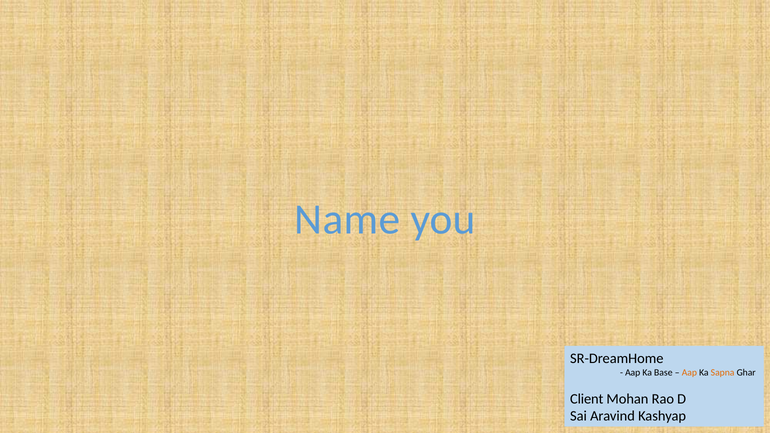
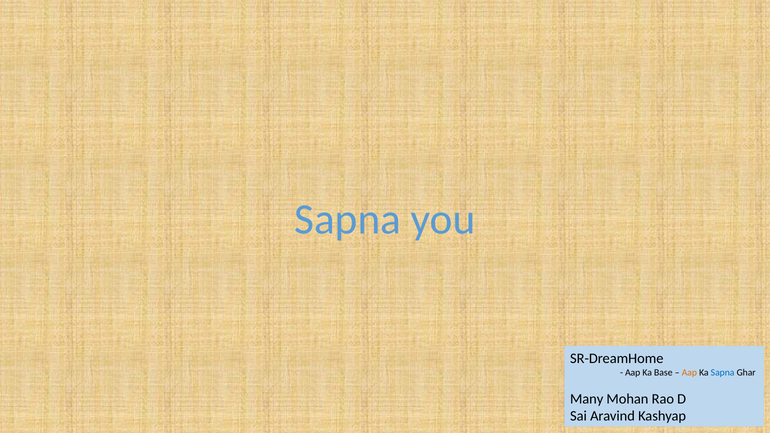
Name: Name -> Sapna (348, 219)
Sapna colour: orange -> blue (723, 373)
Client: Client -> Many (587, 399)
